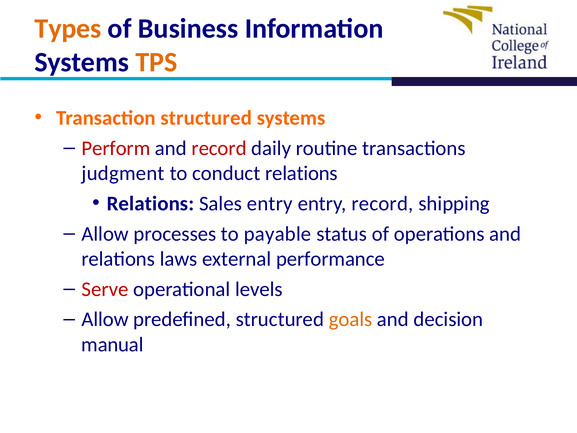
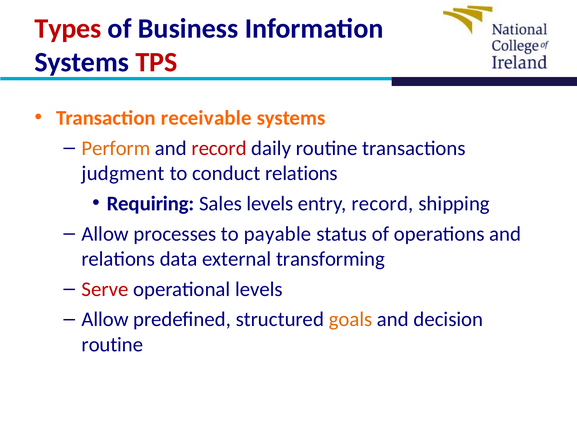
Types colour: orange -> red (68, 29)
TPS colour: orange -> red (156, 62)
Transaction structured: structured -> receivable (206, 118)
Perform colour: red -> orange (116, 148)
Relations: Relations -> Requiring (151, 203)
Sales entry: entry -> levels (270, 203)
laws: laws -> data (179, 259)
performance: performance -> transforming (330, 259)
manual: manual -> routine (112, 344)
